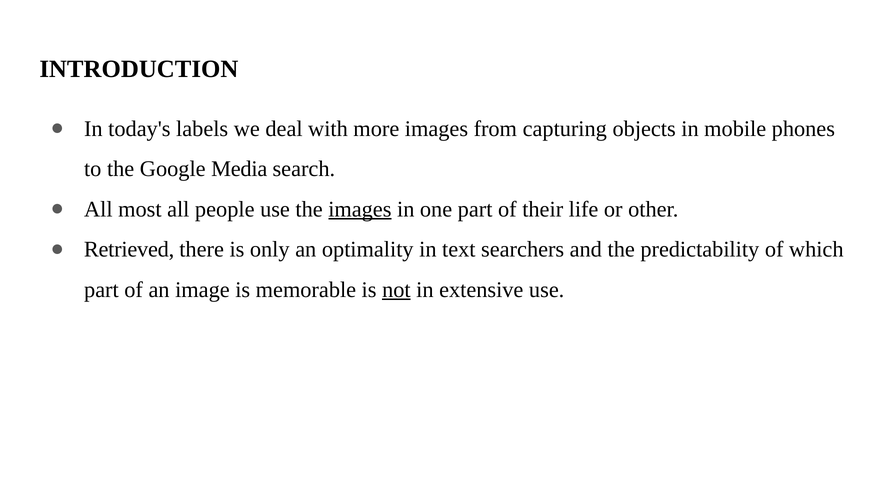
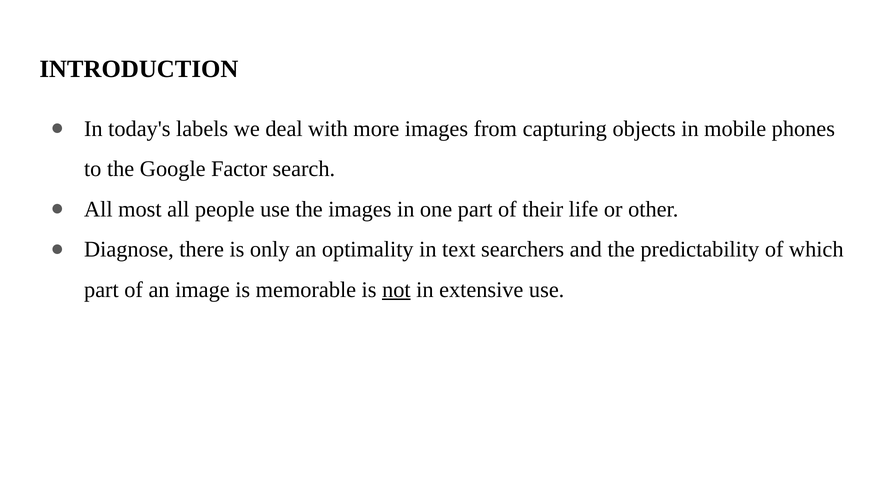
Media: Media -> Factor (239, 169)
images underline: present -> none (360, 209)
Retrieved: Retrieved -> Diagnose (129, 249)
